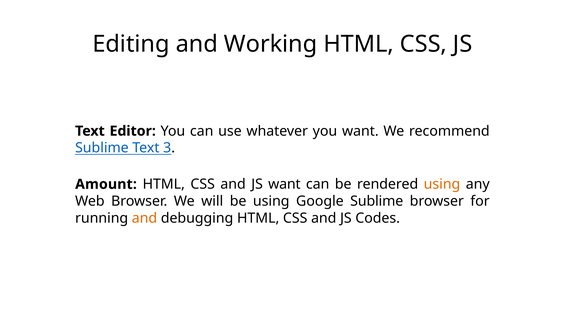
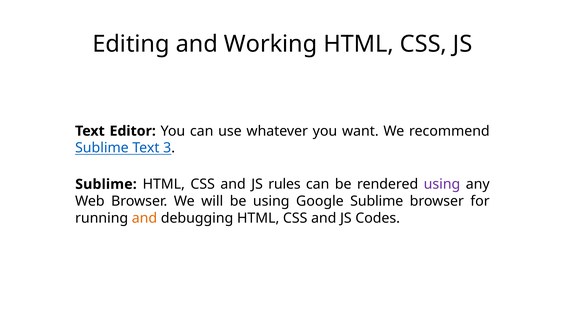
Amount: Amount -> Sublime (106, 184)
JS want: want -> rules (284, 184)
using colour: orange -> purple (442, 184)
